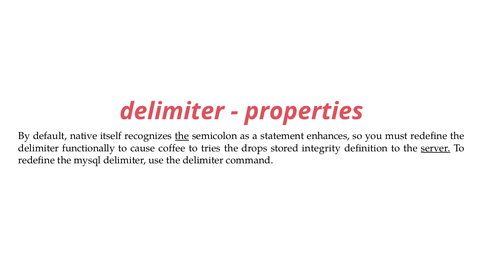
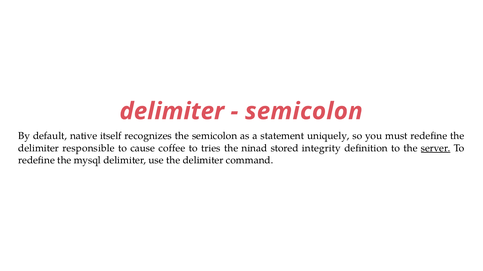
properties: properties -> semicolon (304, 112)
the underline: present -> none (182, 136)
enhances: enhances -> uniquely (328, 136)
functionally: functionally -> responsible (89, 148)
drops: drops -> ninad (254, 148)
